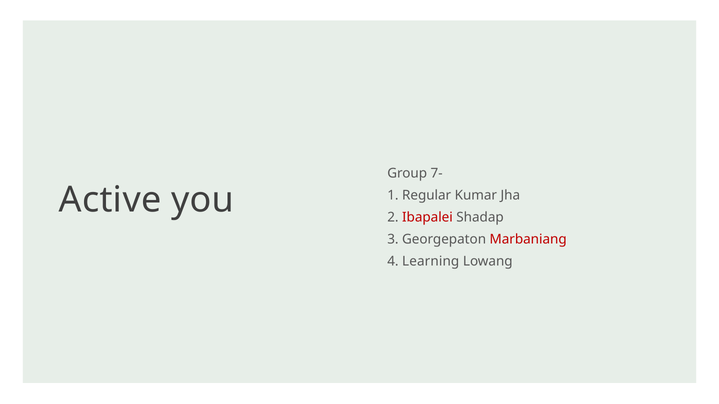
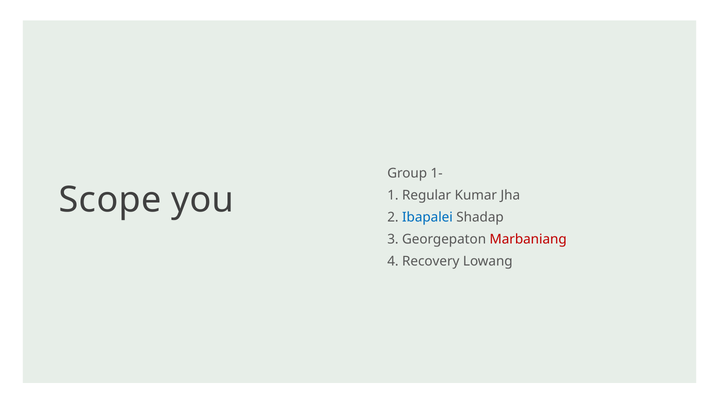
7-: 7- -> 1- (437, 173)
Active: Active -> Scope (110, 200)
Ibapalei colour: red -> blue (427, 218)
Learning: Learning -> Recovery (431, 262)
